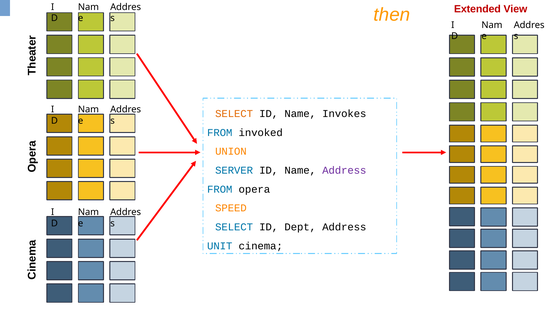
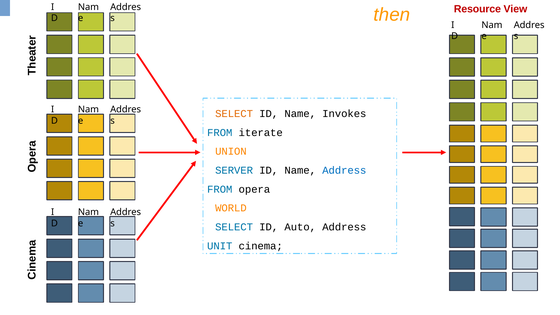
Extended: Extended -> Resource (477, 9)
invoked: invoked -> iterate (261, 133)
Address colour: purple -> blue (344, 170)
SPEED: SPEED -> WORLD (231, 208)
Dept: Dept -> Auto (300, 227)
